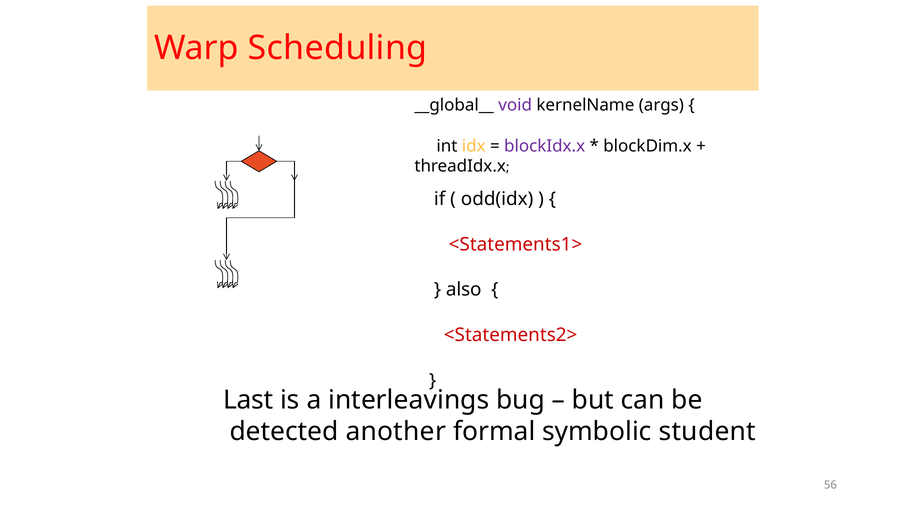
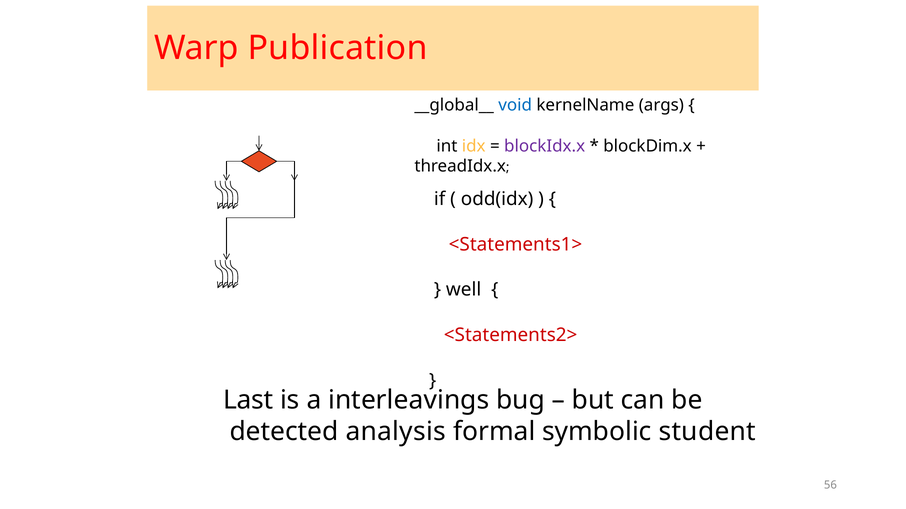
Scheduling: Scheduling -> Publication (338, 48)
void colour: purple -> blue (515, 105)
also: also -> well (464, 290)
another: another -> analysis (396, 432)
